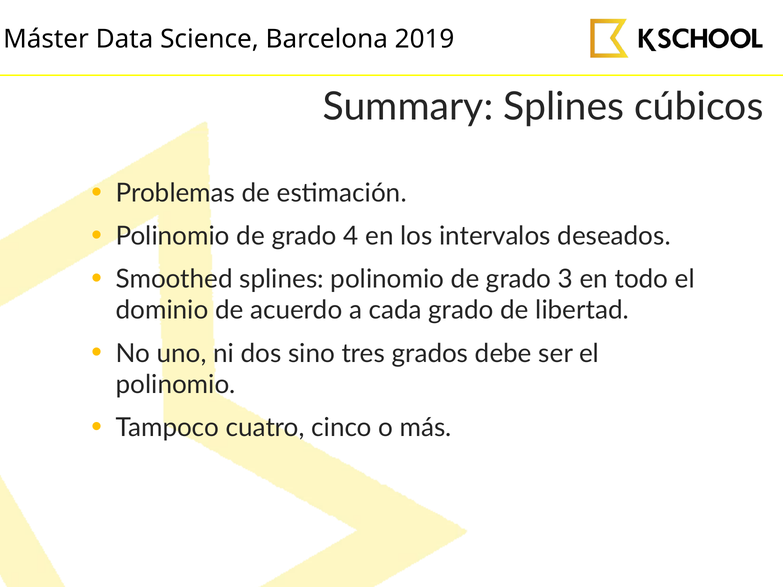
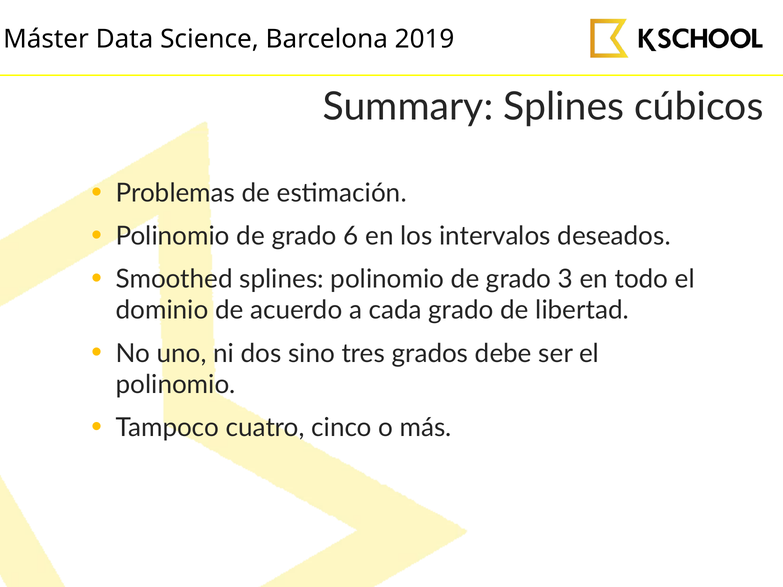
4: 4 -> 6 (351, 236)
